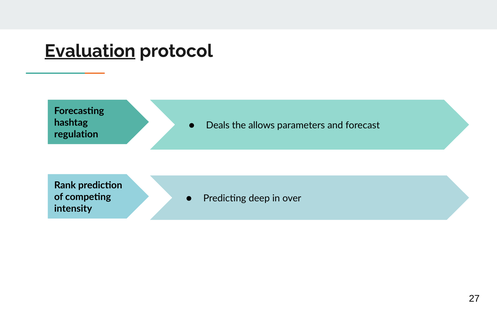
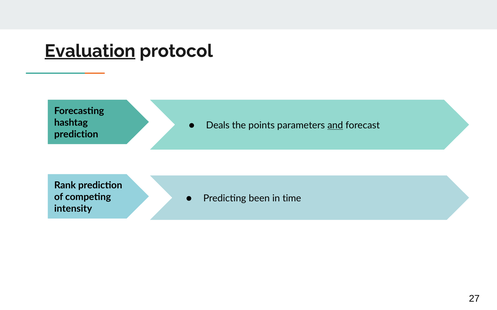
allows: allows -> points (262, 126)
and underline: none -> present (335, 126)
regulation: regulation -> prediction (76, 134)
deep: deep -> been (259, 199)
over: over -> time (292, 199)
